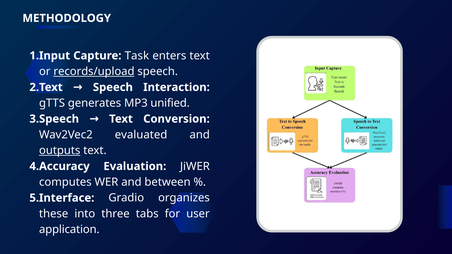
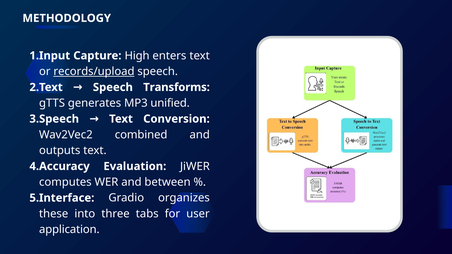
Task: Task -> High (137, 56)
Interaction: Interaction -> Transforms (177, 87)
evaluated: evaluated -> combined (141, 135)
outputs underline: present -> none (60, 151)
